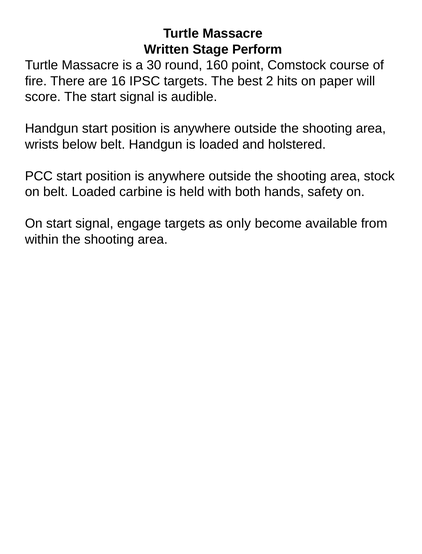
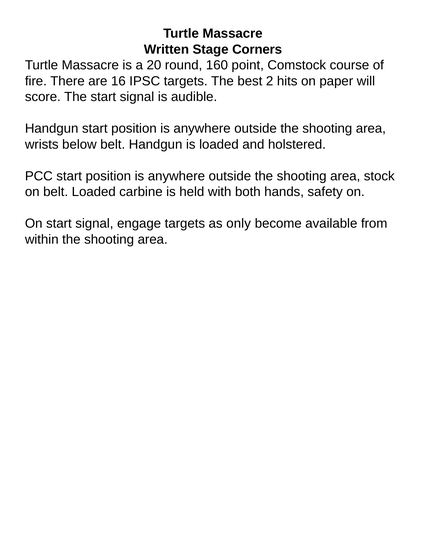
Perform: Perform -> Corners (257, 49)
30: 30 -> 20 (154, 65)
